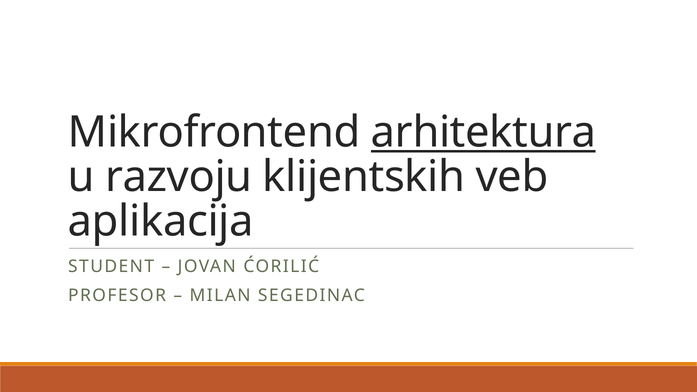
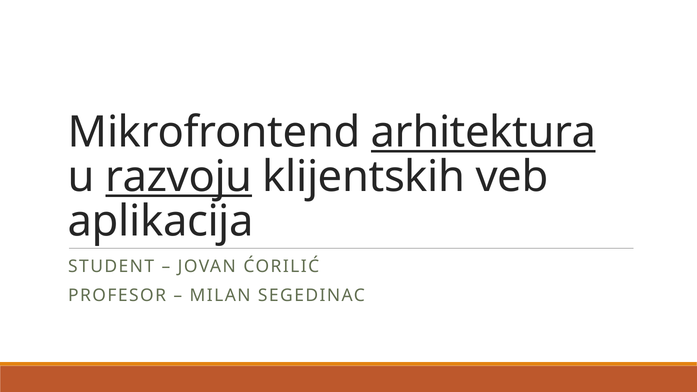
razvoju underline: none -> present (179, 177)
